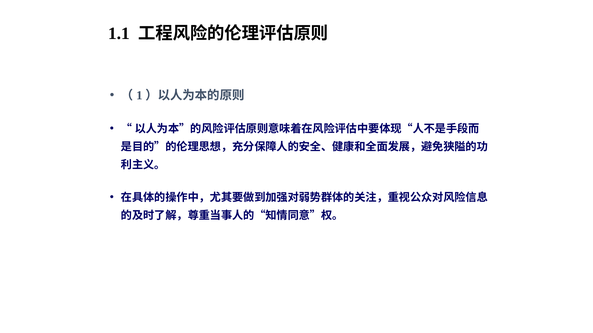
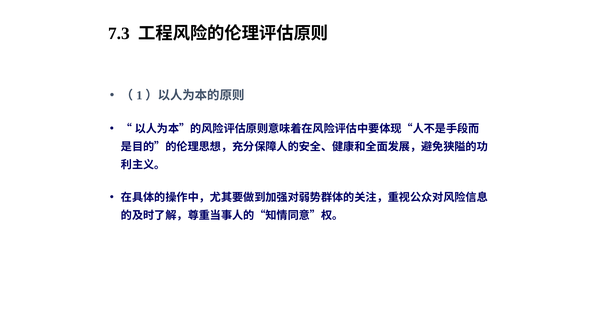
1.1: 1.1 -> 7.3 (119, 33)
